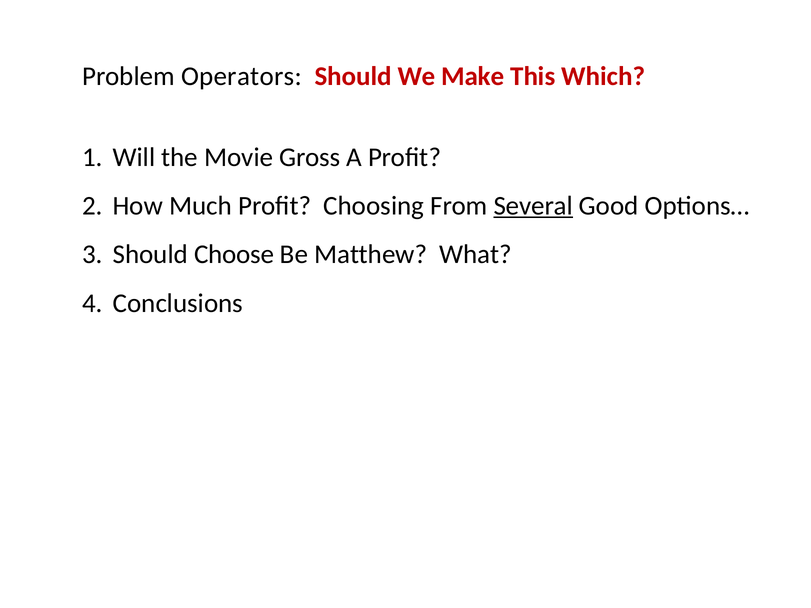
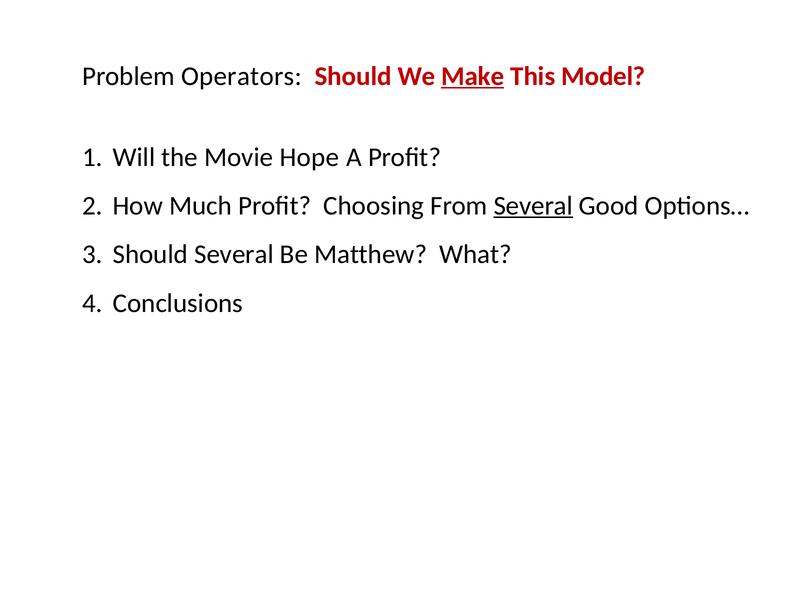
Make underline: none -> present (473, 76)
Which: Which -> Model (603, 76)
Gross: Gross -> Hope (310, 157)
Should Choose: Choose -> Several (234, 255)
